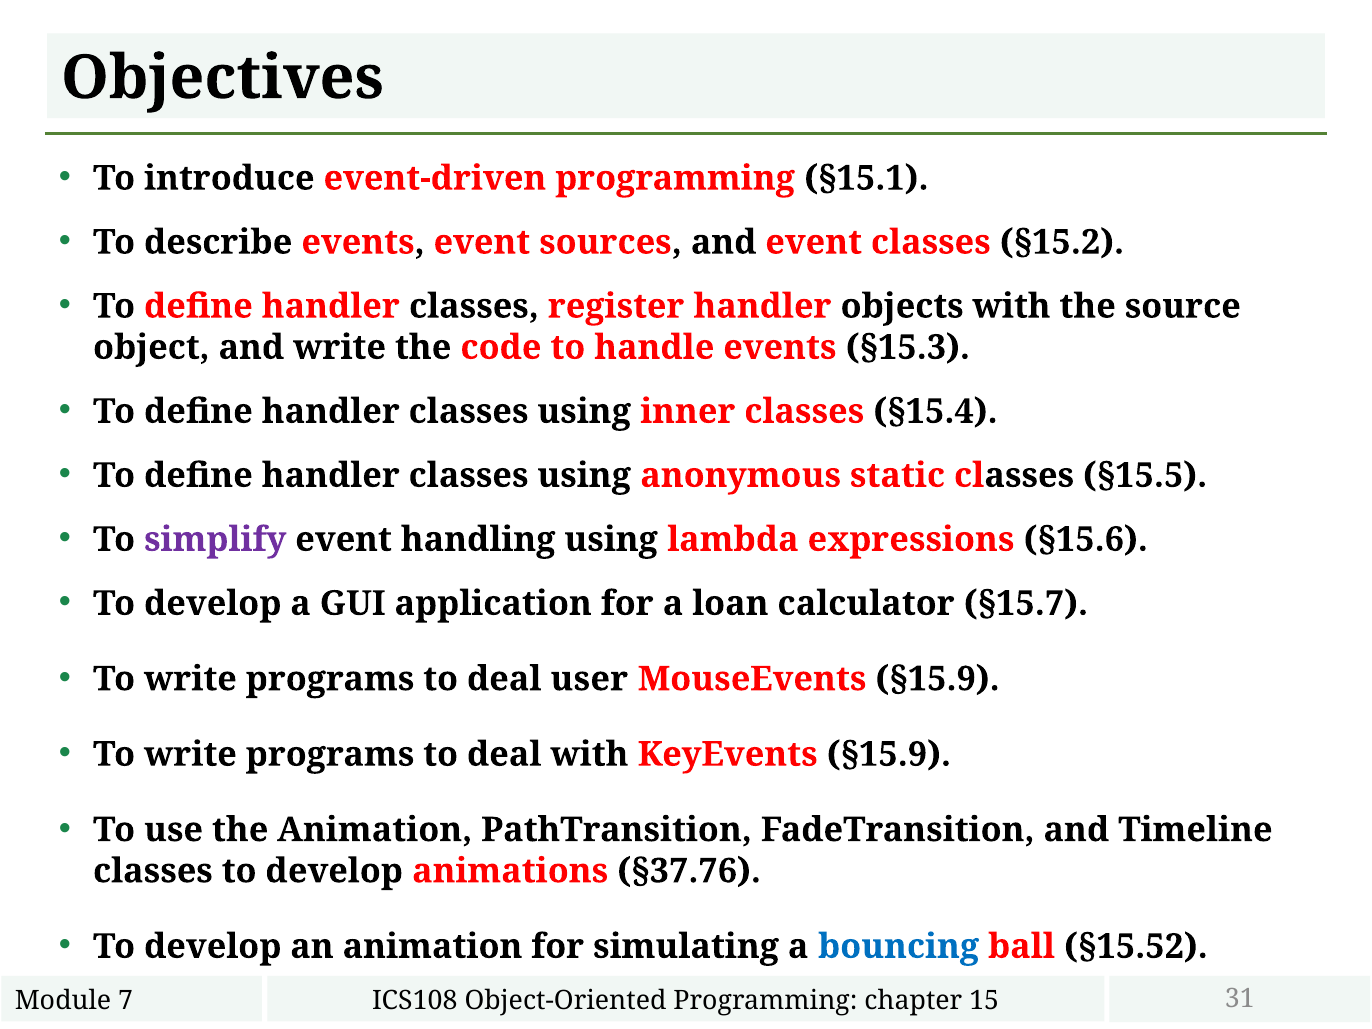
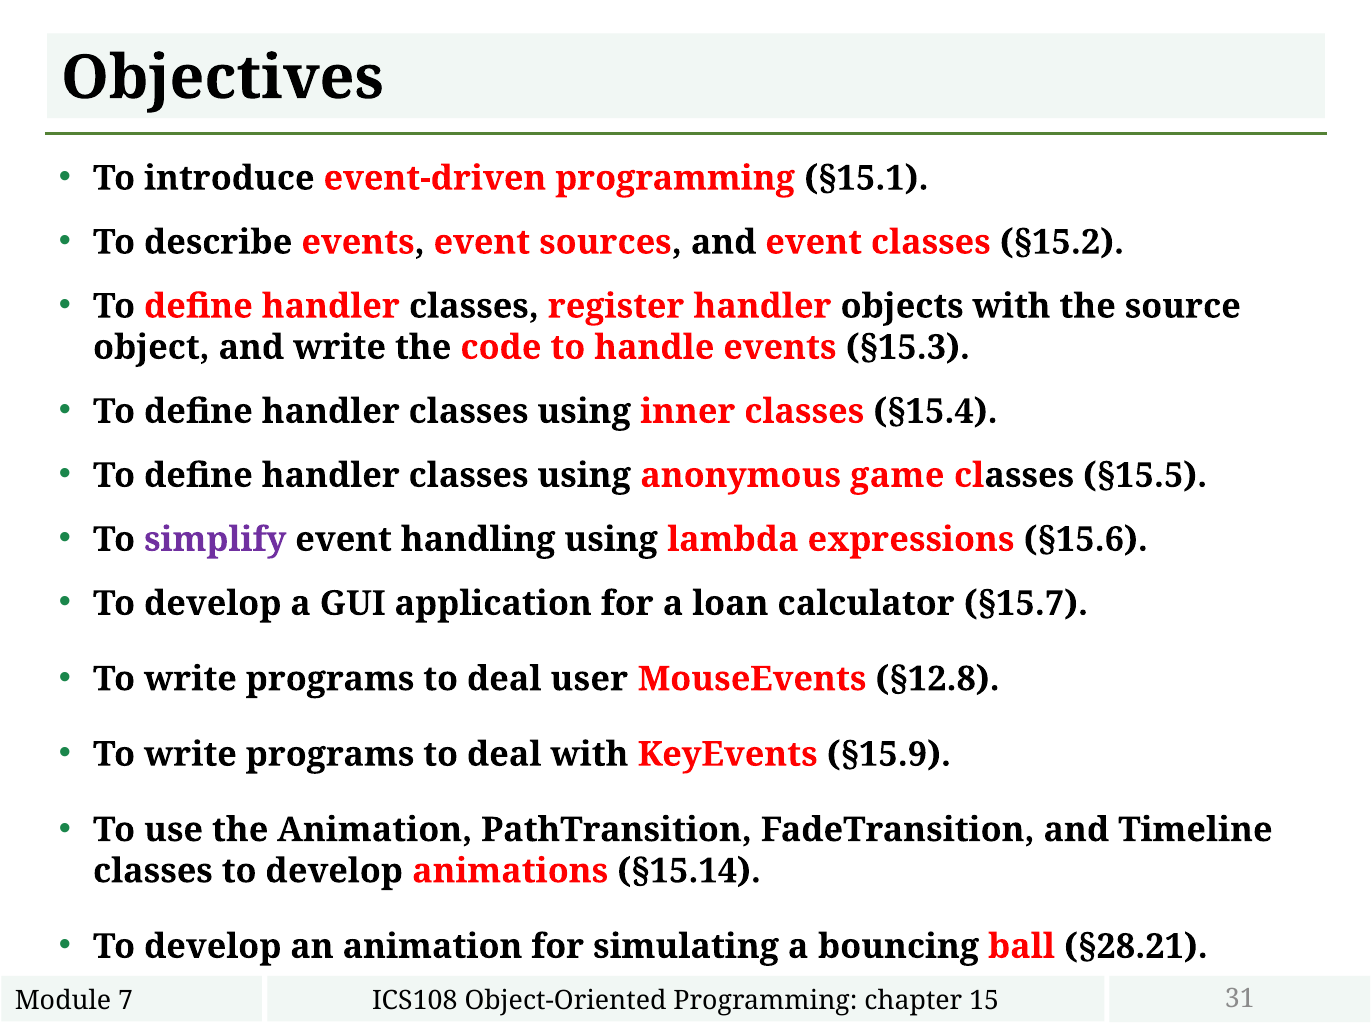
static: static -> game (897, 475)
MouseEvents §15.9: §15.9 -> §12.8 (938, 679)
§37.76: §37.76 -> §15.14 (689, 871)
bouncing colour: blue -> black (899, 946)
§15.52: §15.52 -> §28.21 (1136, 946)
